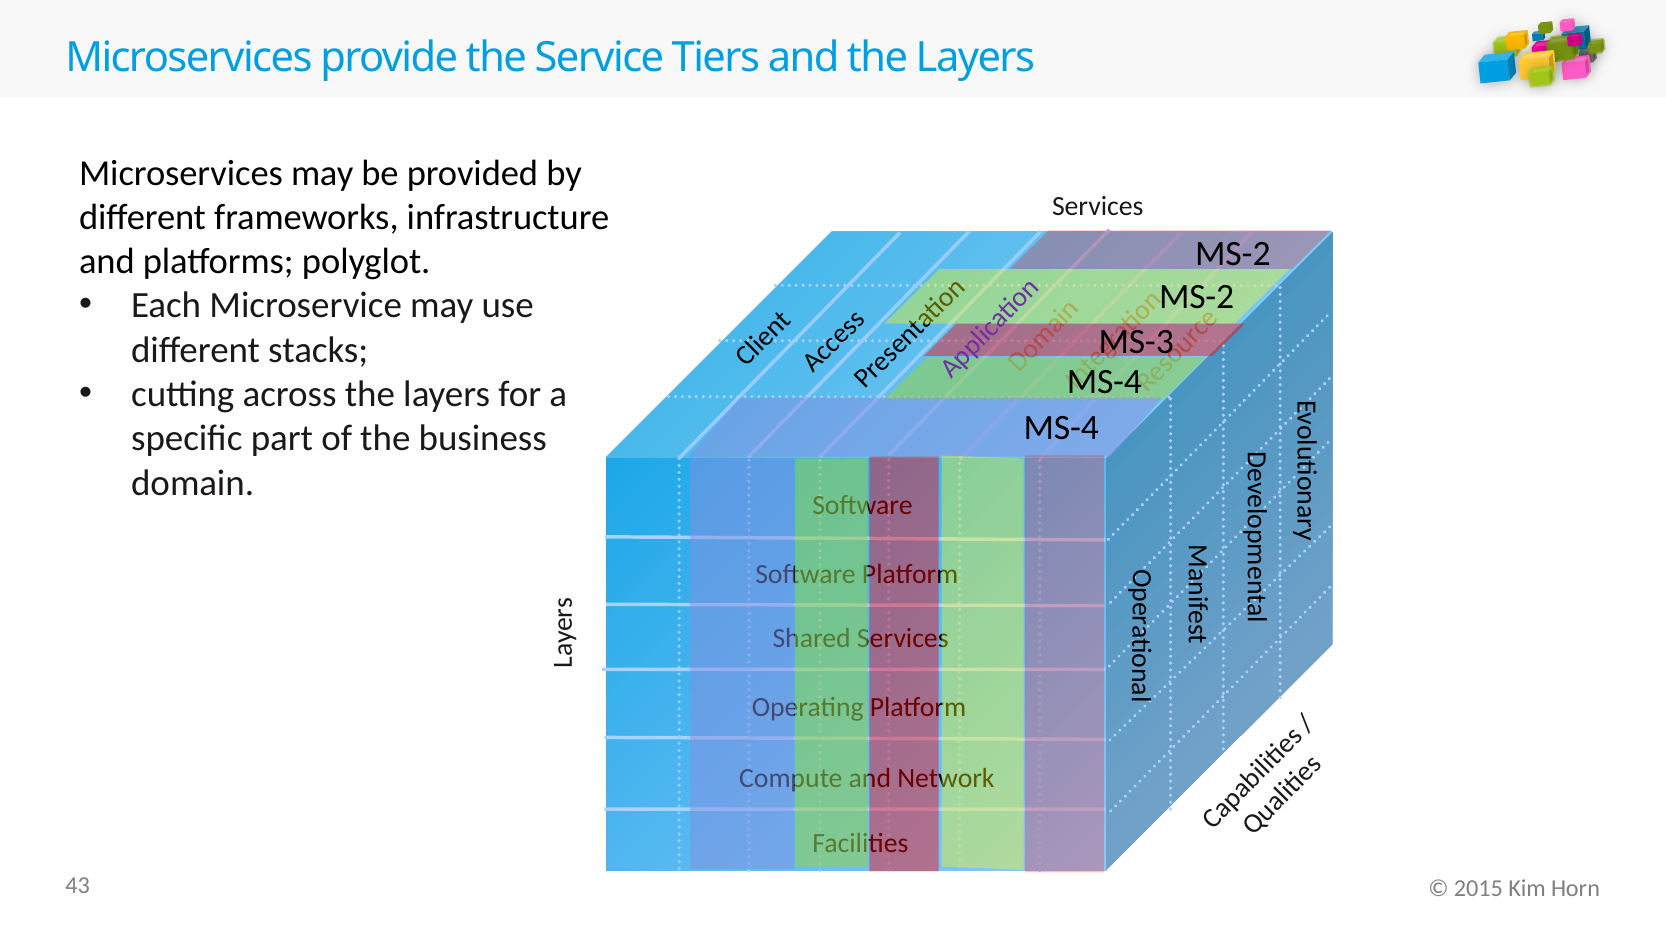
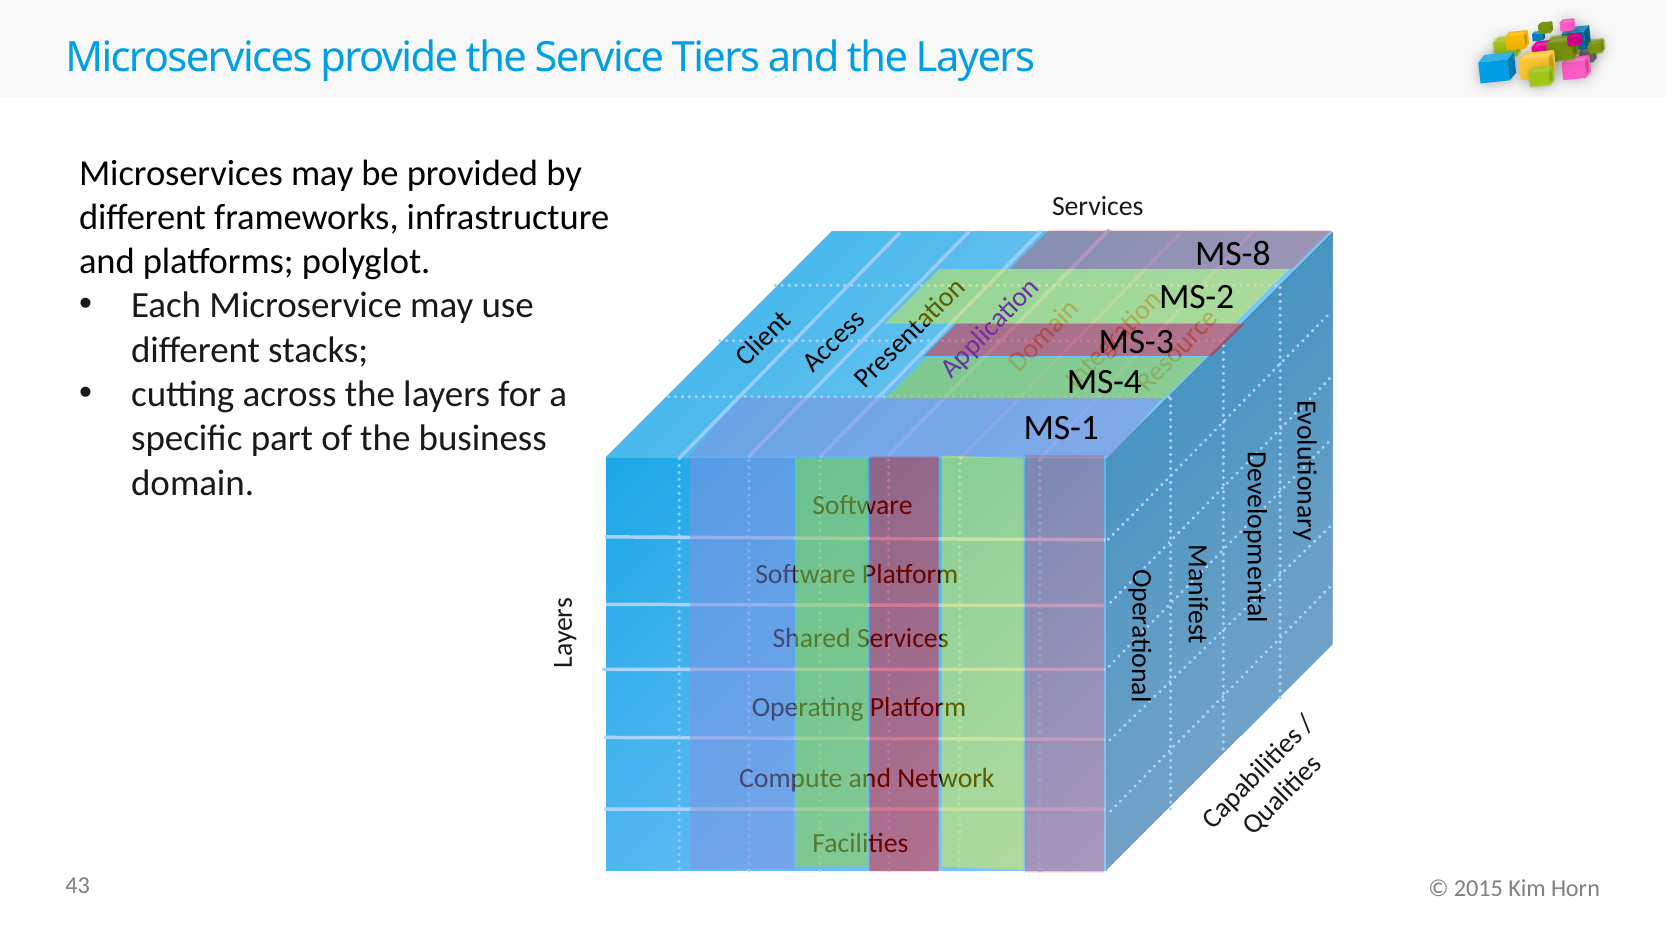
MS-2: MS-2 -> MS-8 (1233, 253)
MS-4: MS-4 -> MS-1 (1061, 428)
